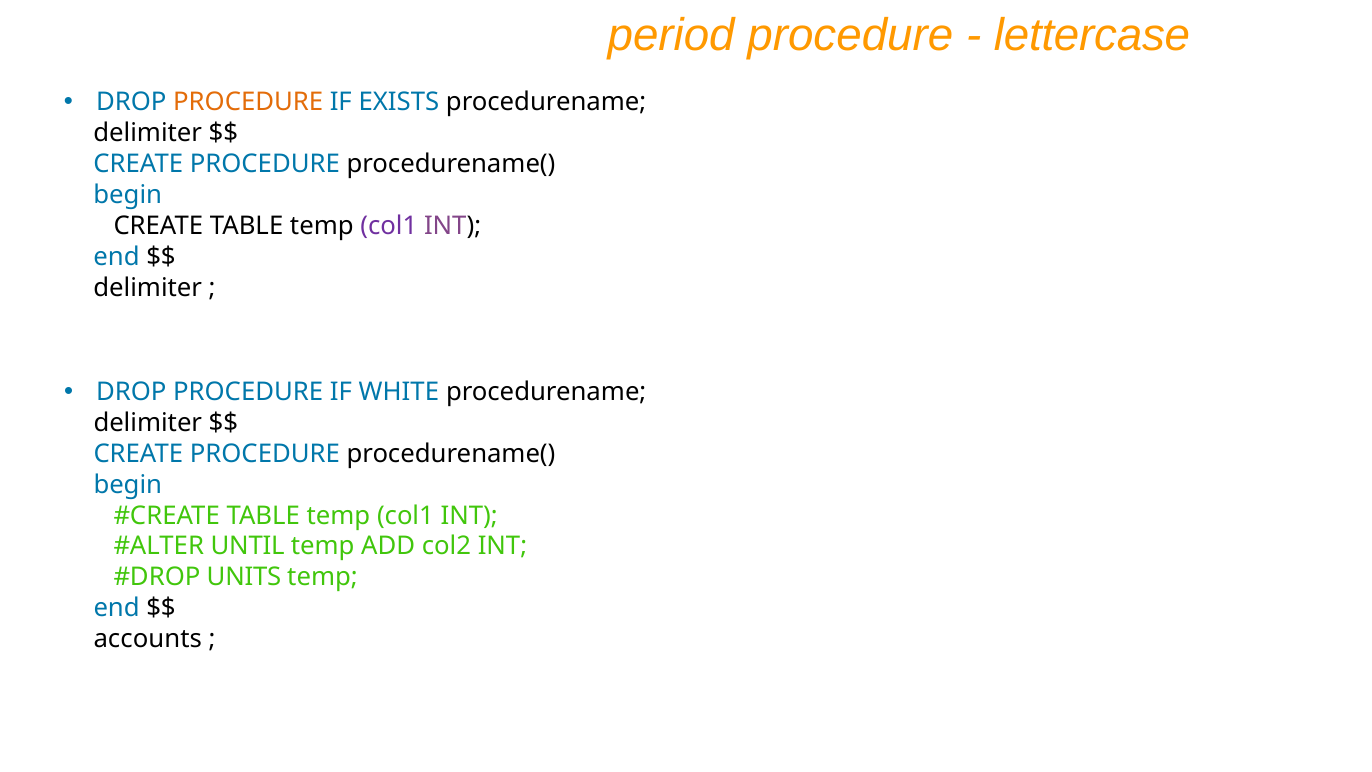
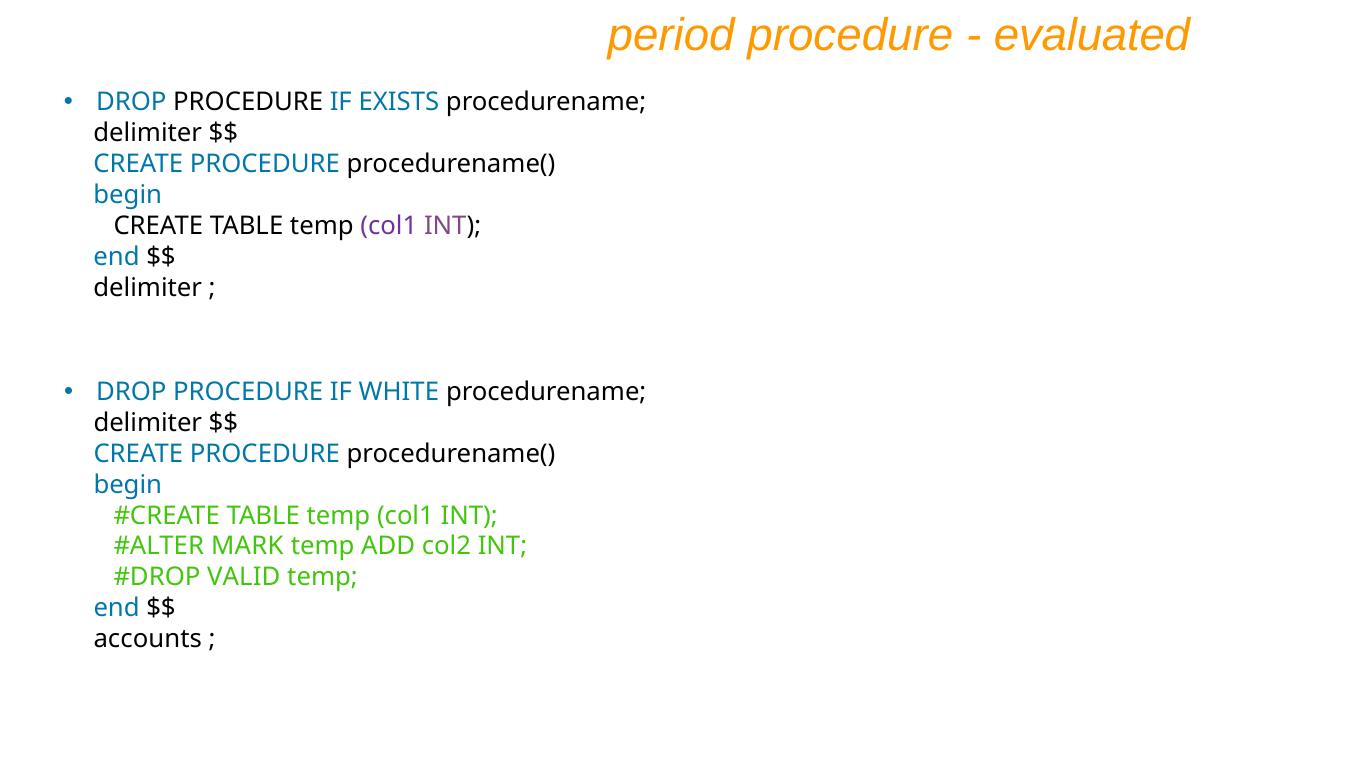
lettercase: lettercase -> evaluated (1092, 36)
PROCEDURE colour: orange -> black (248, 102)
UNTIL: UNTIL -> MARK (247, 546)
UNITS: UNITS -> VALID (244, 577)
